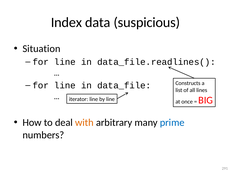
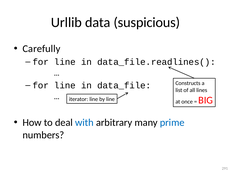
Index: Index -> Urllib (66, 22)
Situation: Situation -> Carefully (41, 48)
with colour: orange -> blue (84, 122)
